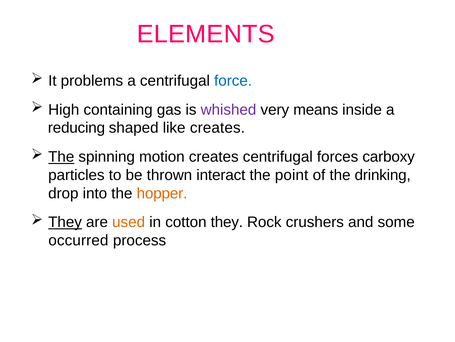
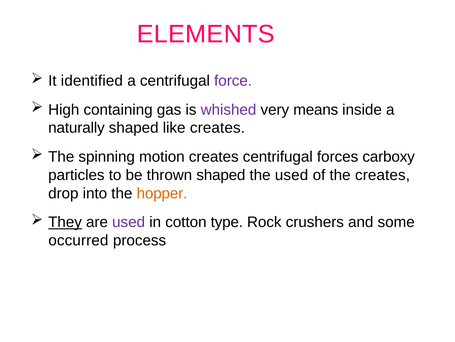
problems: problems -> identified (92, 81)
force colour: blue -> purple (233, 81)
reducing: reducing -> naturally (76, 128)
The underline: present -> none (61, 157)
thrown interact: interact -> shaped (221, 175)
the point: point -> used (292, 175)
the drinking: drinking -> creates (383, 175)
used colour: orange -> purple (129, 222)
cotton they: they -> type (227, 222)
